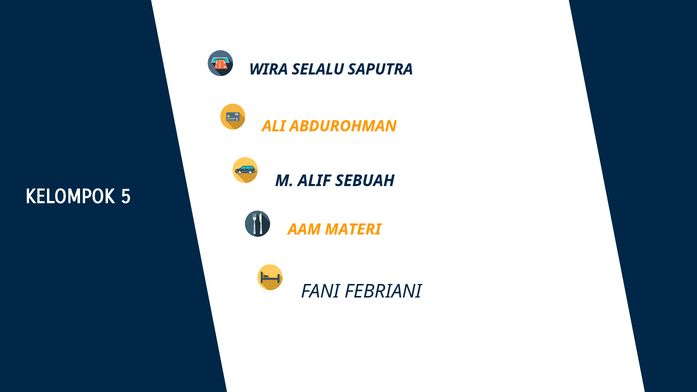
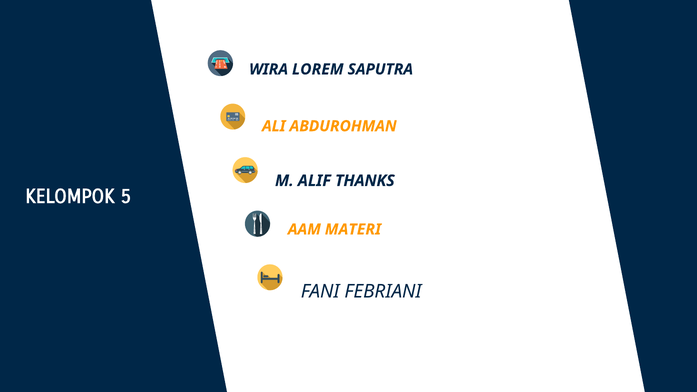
SELALU: SELALU -> LOREM (318, 69)
SEBUAH: SEBUAH -> THANKS (365, 181)
